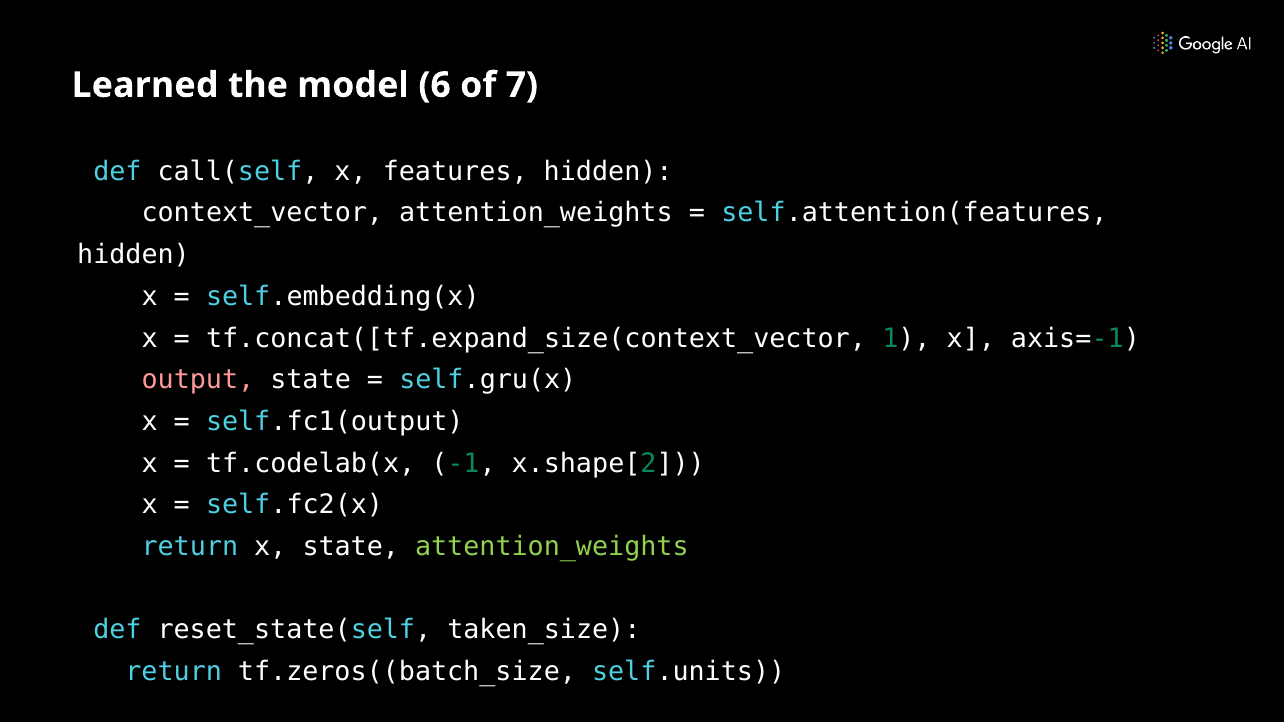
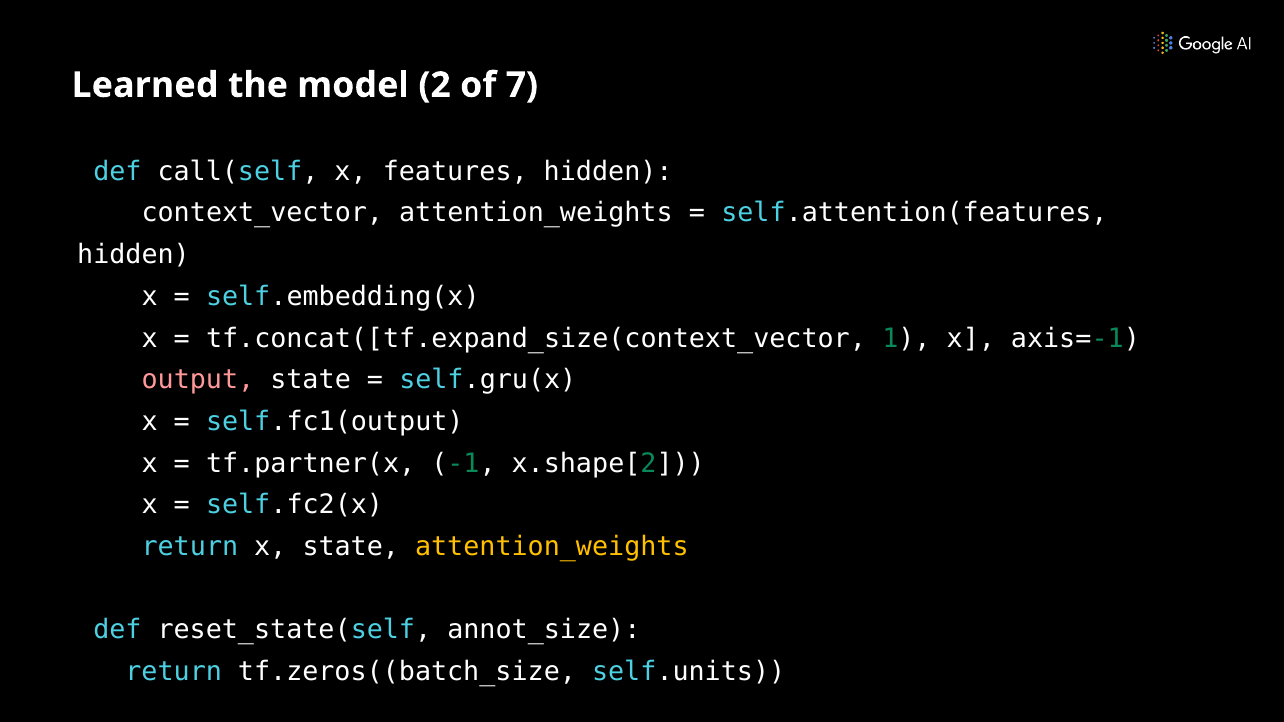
6: 6 -> 2 (435, 85)
tf.codelab(x: tf.codelab(x -> tf.partner(x (311, 463)
attention_weights colour: light green -> yellow (552, 547)
taken_size: taken_size -> annot_size (544, 630)
